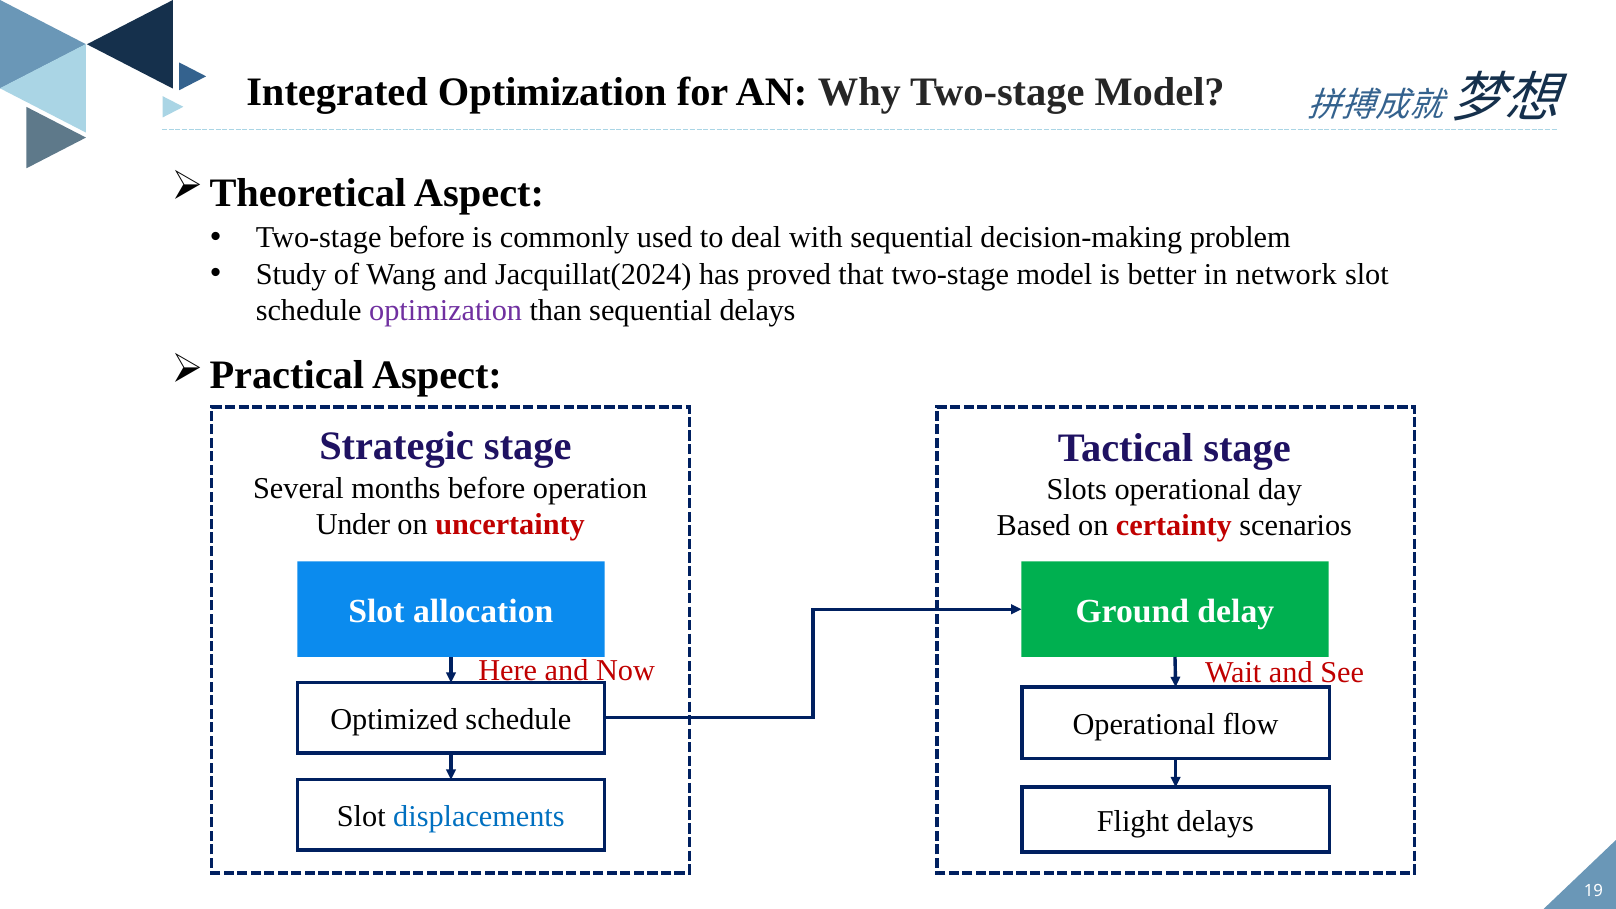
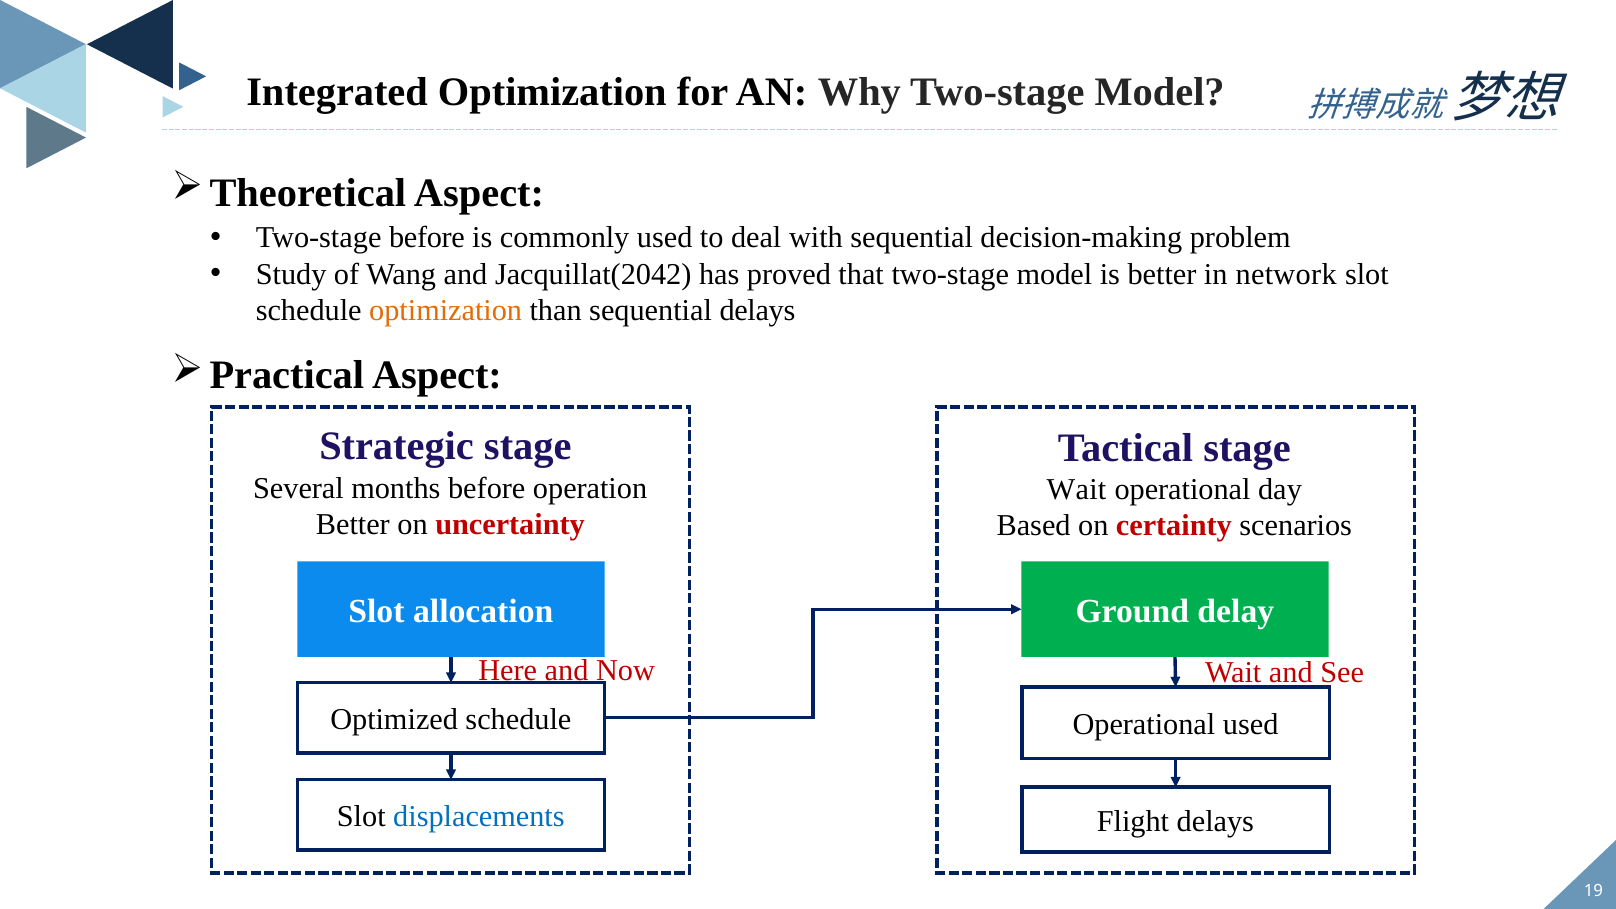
Jacquillat(2024: Jacquillat(2024 -> Jacquillat(2042 (593, 274)
optimization colour: purple -> orange (446, 310)
Slots: Slots -> Wait (1077, 489)
Under: Under -> Better (353, 525)
Operational flow: flow -> used (1251, 725)
